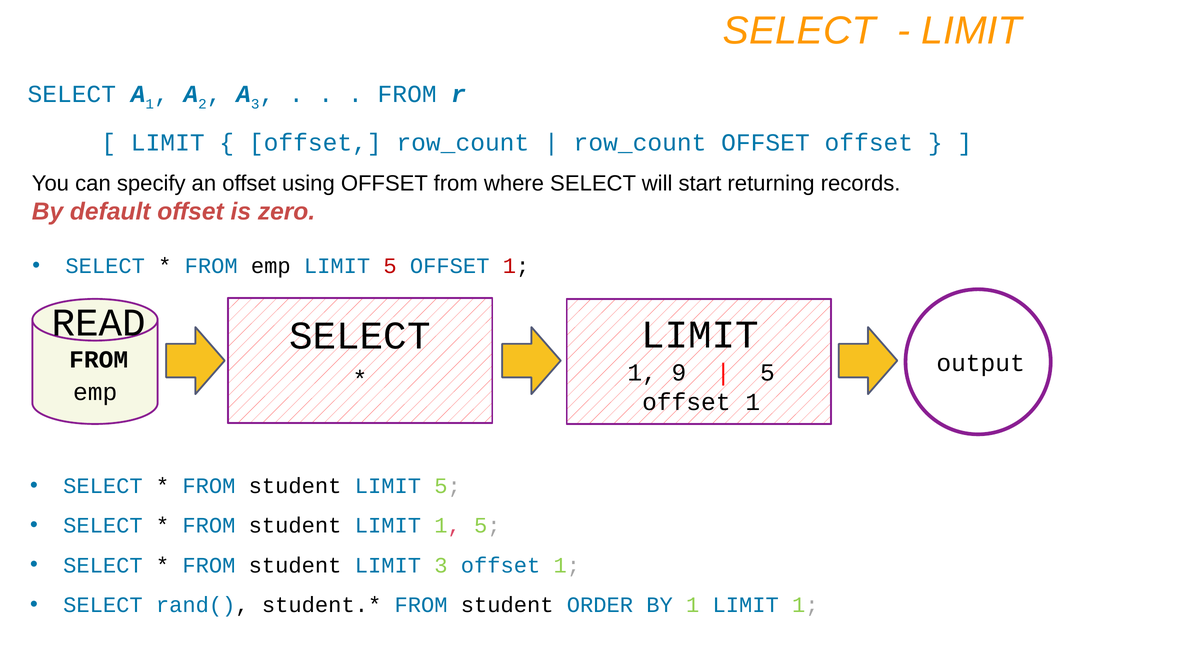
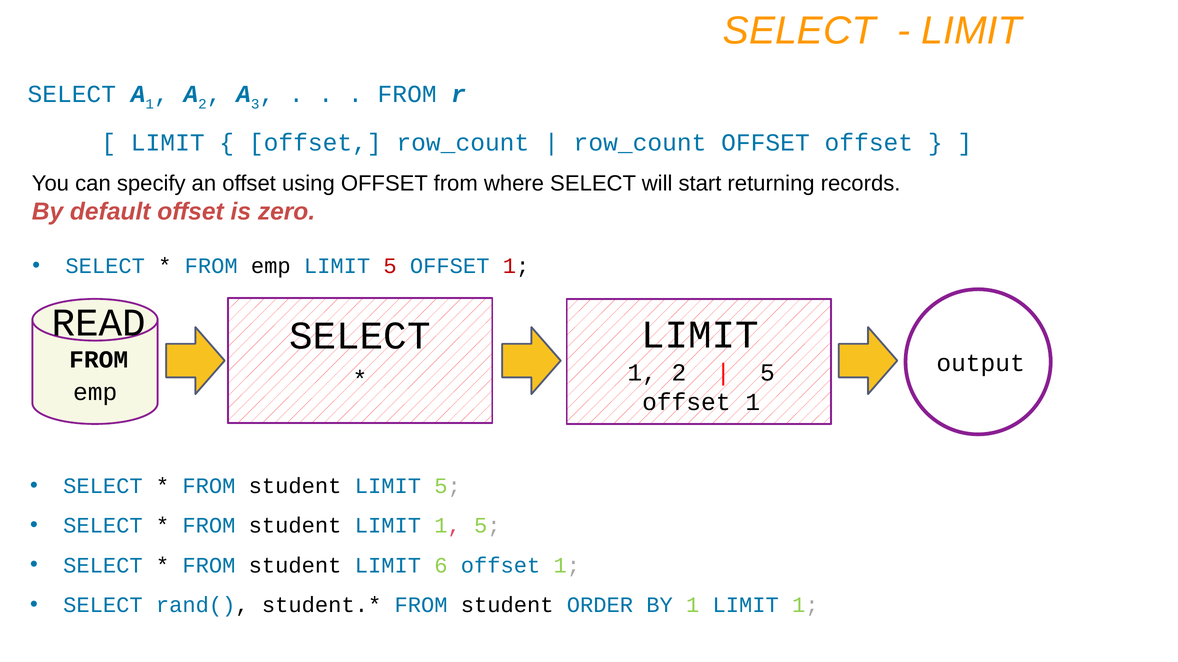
1 9: 9 -> 2 (679, 373)
LIMIT 3: 3 -> 6 (441, 566)
